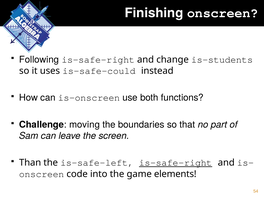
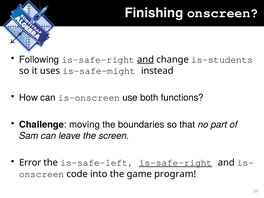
and underline: none -> present (146, 60)
is-safe-could: is-safe-could -> is-safe-might (99, 71)
Than: Than -> Error (30, 163)
elements: elements -> program (175, 174)
